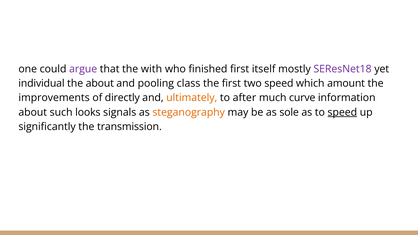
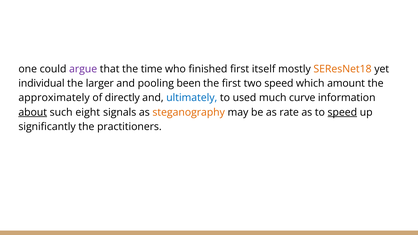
with: with -> time (152, 69)
SEResNet18 colour: purple -> orange (343, 69)
the about: about -> larger (100, 83)
class: class -> been (189, 83)
improvements: improvements -> approximately (54, 98)
ultimately colour: orange -> blue (192, 98)
after: after -> used (244, 98)
about underline: none -> present (33, 112)
looks: looks -> eight (88, 112)
sole: sole -> rate (289, 112)
transmission: transmission -> practitioners (129, 127)
